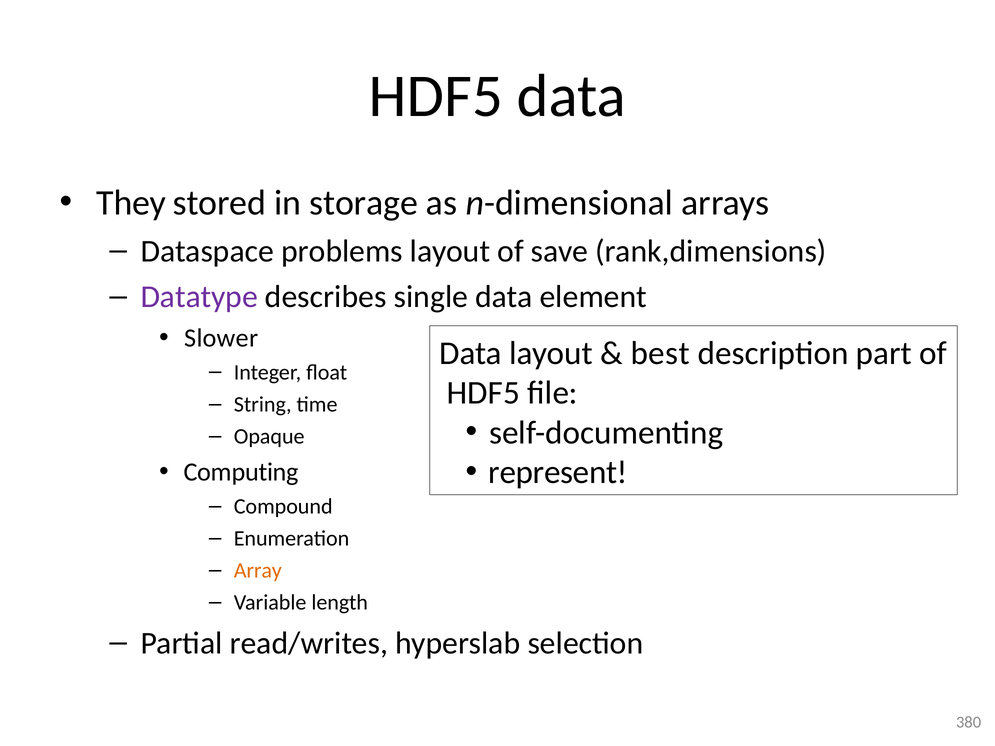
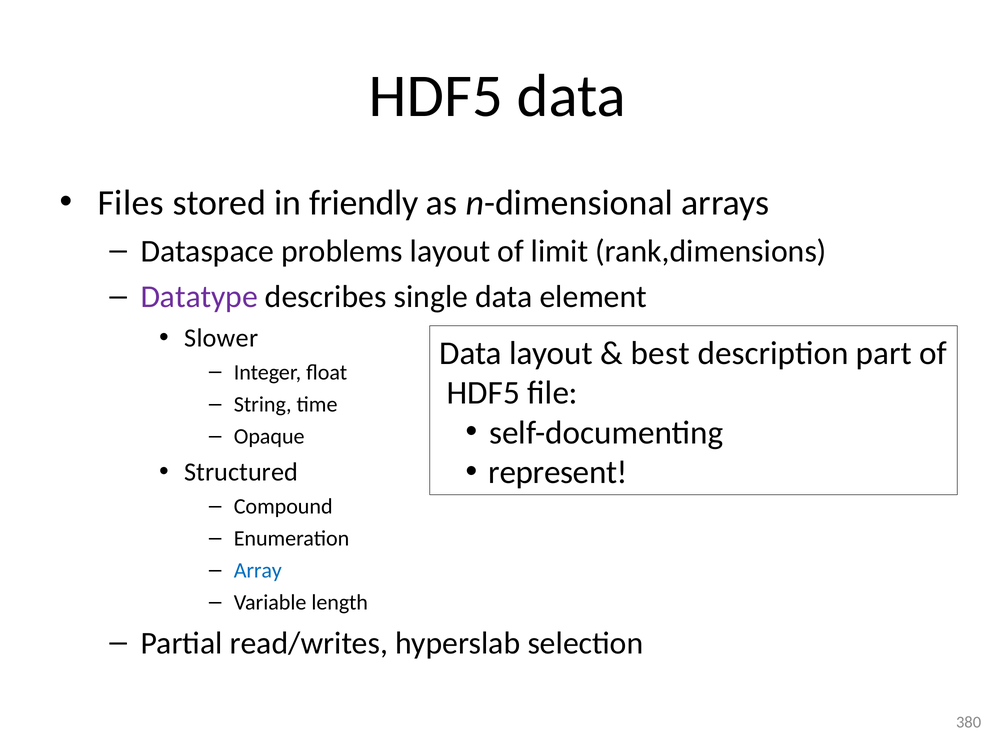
They: They -> Files (131, 203)
storage: storage -> friendly (364, 203)
save: save -> limit (560, 251)
Computing: Computing -> Structured (241, 472)
Array colour: orange -> blue (258, 571)
